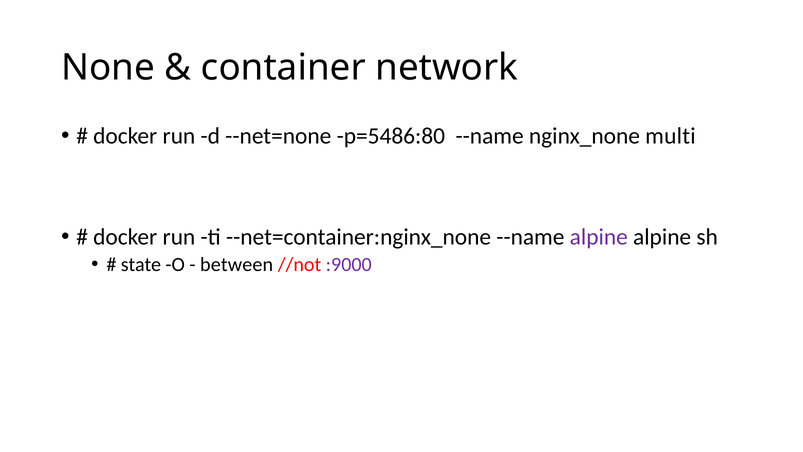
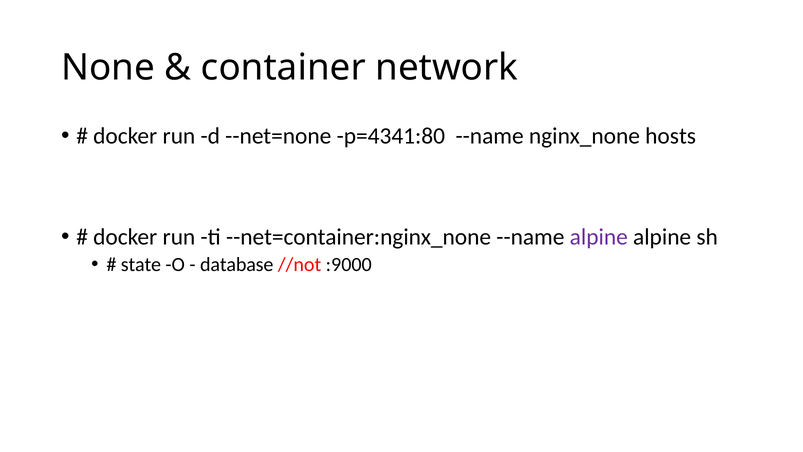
p=5486:80: p=5486:80 -> p=4341:80 (391, 136)
multi: multi -> hosts (671, 136)
between: between -> database (237, 264)
:9000 colour: purple -> black (349, 264)
